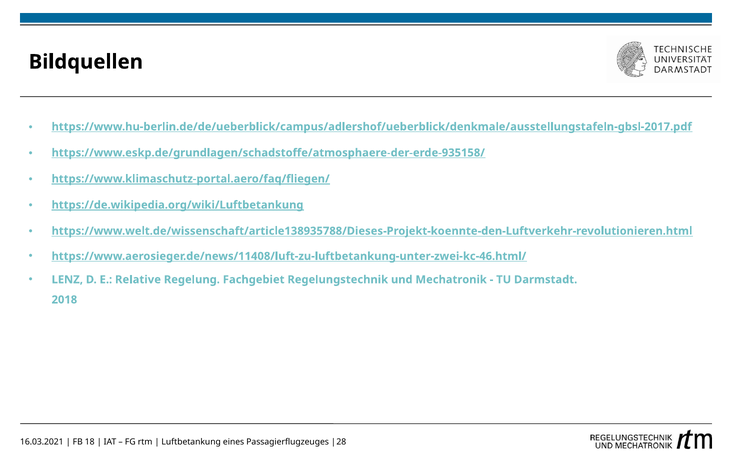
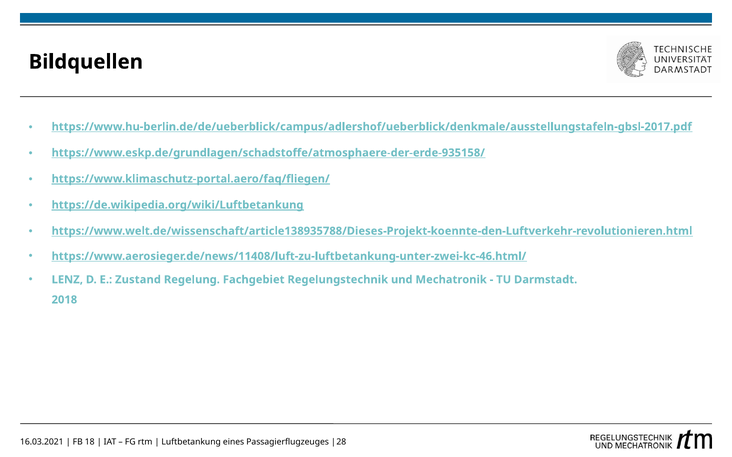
Relative: Relative -> Zustand (138, 280)
